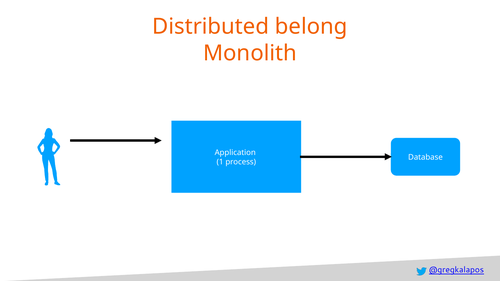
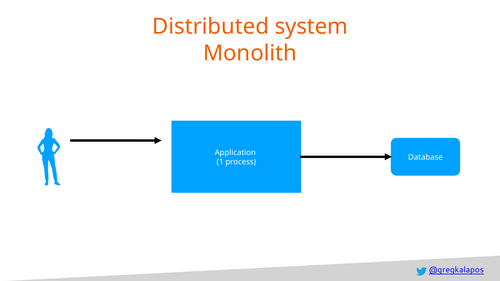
belong: belong -> system (311, 27)
